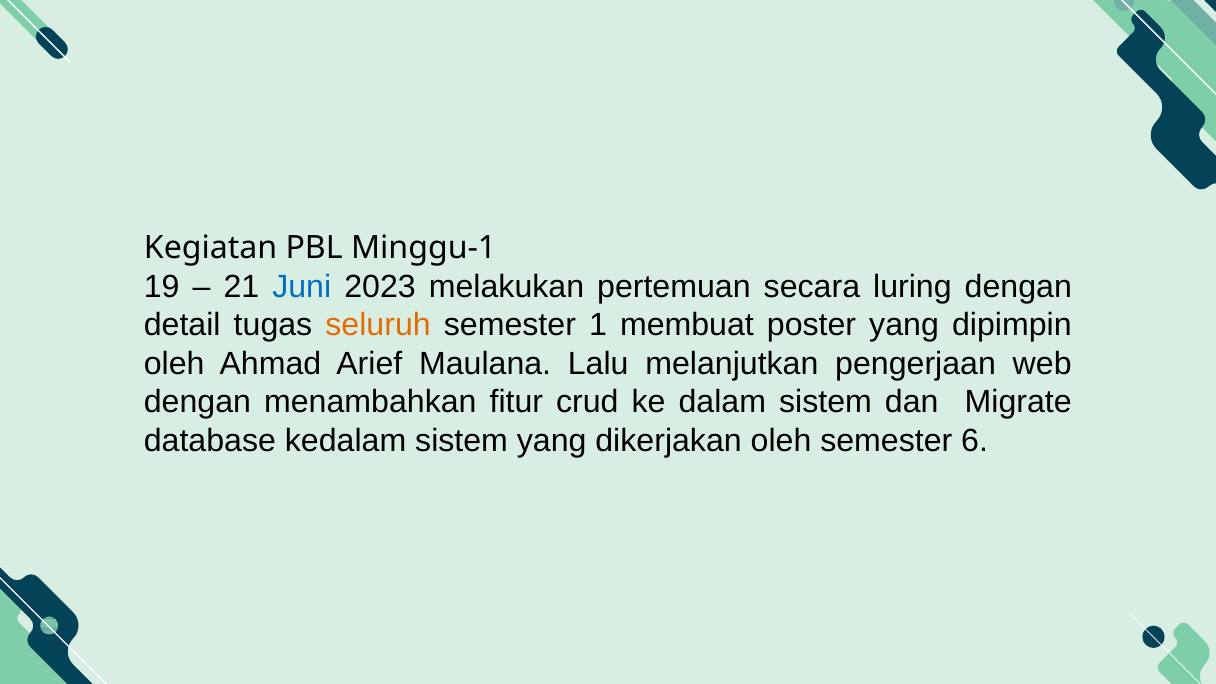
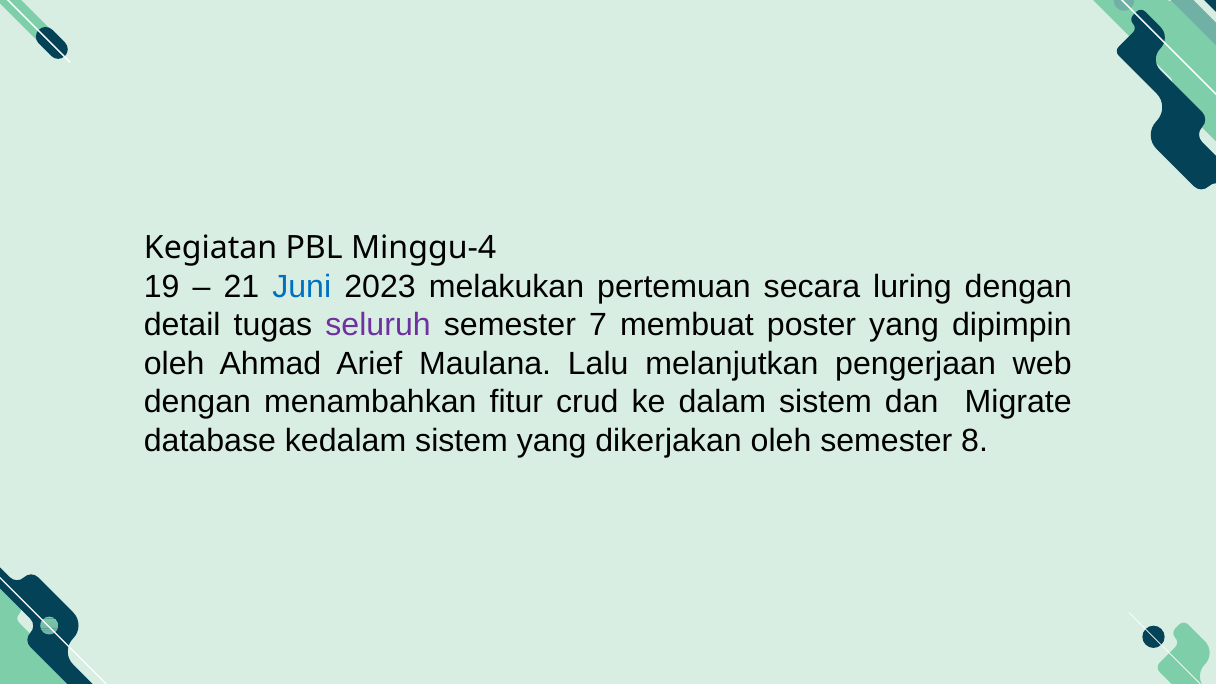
Minggu-1: Minggu-1 -> Minggu-4 (424, 248)
seluruh colour: orange -> purple (378, 325)
1: 1 -> 7 (598, 325)
6: 6 -> 8 (975, 441)
